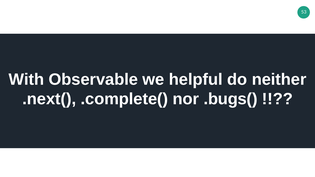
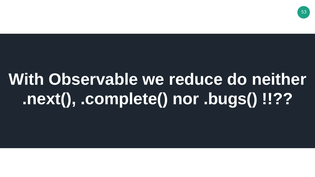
helpful: helpful -> reduce (196, 80)
